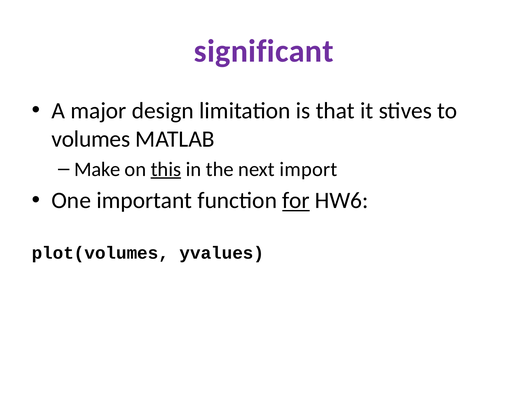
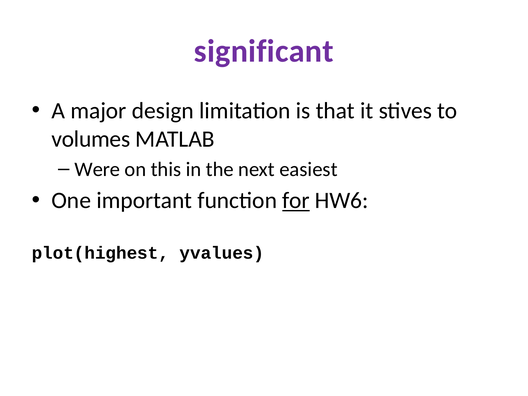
Make: Make -> Were (97, 169)
this underline: present -> none (166, 169)
import: import -> easiest (308, 169)
plot(volumes: plot(volumes -> plot(highest (100, 253)
